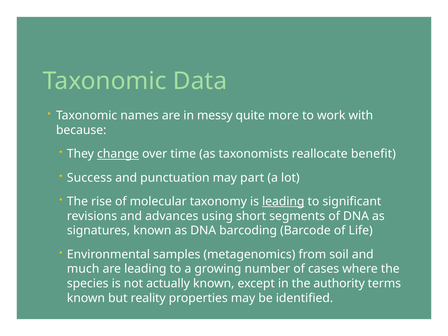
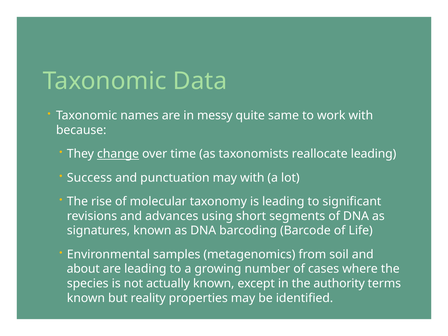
more: more -> same (284, 116)
reallocate benefit: benefit -> leading (374, 154)
may part: part -> with (252, 178)
leading underline: present -> none (283, 201)
much: much -> about (83, 269)
